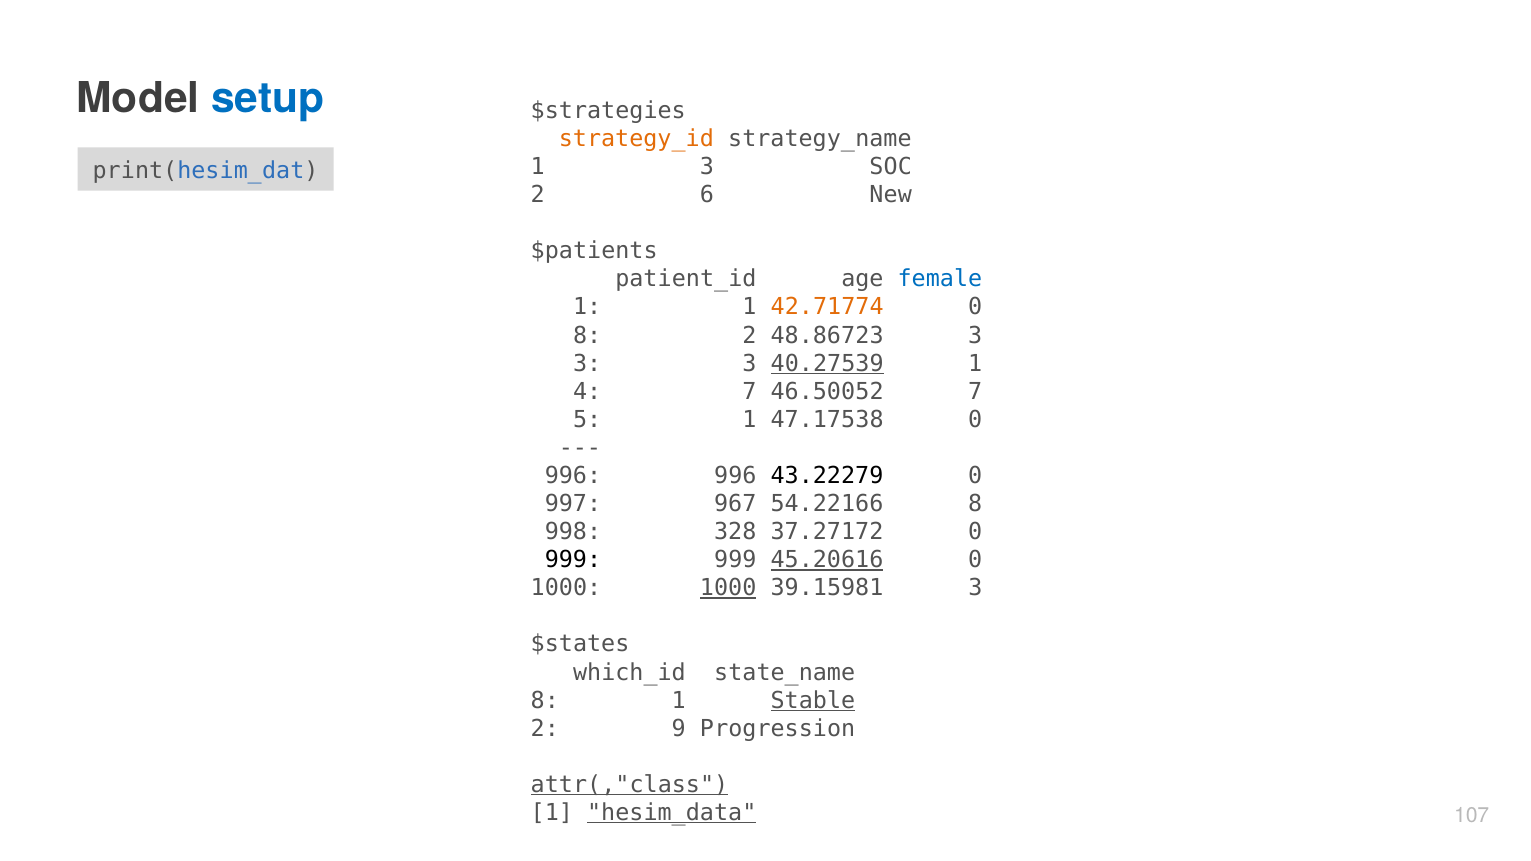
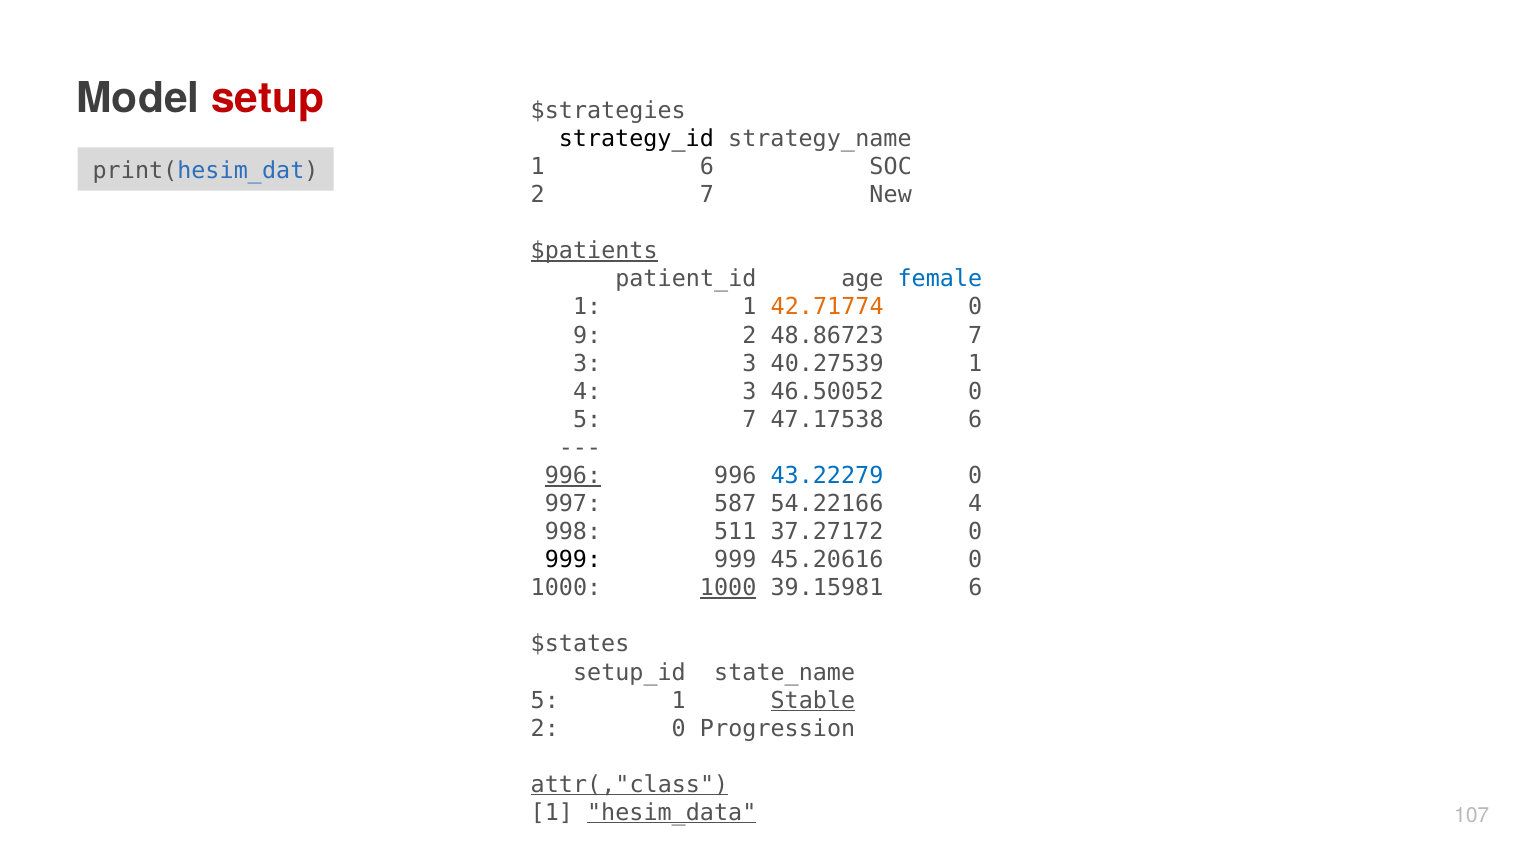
setup colour: blue -> red (268, 99)
strategy_id colour: orange -> black (636, 139)
1 3: 3 -> 6 (707, 167)
2 6: 6 -> 7 (707, 195)
$patients underline: none -> present (594, 251)
8: 8 -> 9 (587, 335)
48.86723 3: 3 -> 7 (975, 335)
40.27539 underline: present -> none (827, 364)
4 7: 7 -> 3 (749, 392)
46.50052 7: 7 -> 0 (975, 392)
5 1: 1 -> 7 (749, 420)
47.17538 0: 0 -> 6 (975, 420)
996 underline: none -> present (573, 476)
43.22279 colour: black -> blue (827, 476)
967: 967 -> 587 (735, 504)
54.22166 8: 8 -> 4 (975, 504)
328: 328 -> 511 (735, 532)
45.20616 underline: present -> none (827, 560)
39.15981 3: 3 -> 6 (975, 588)
which_id: which_id -> setup_id (629, 672)
8: 8 -> 5 (545, 701)
2 9: 9 -> 0 (679, 729)
